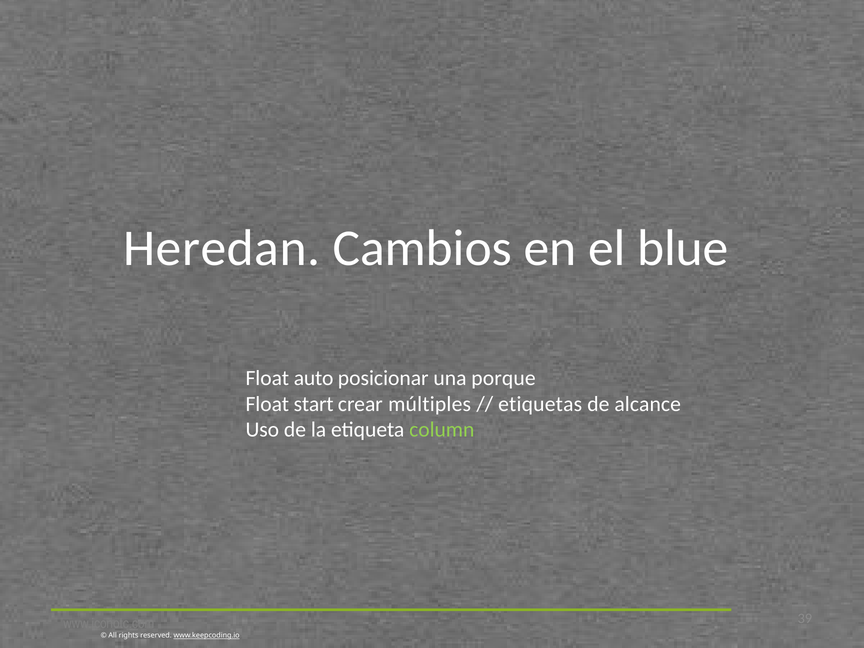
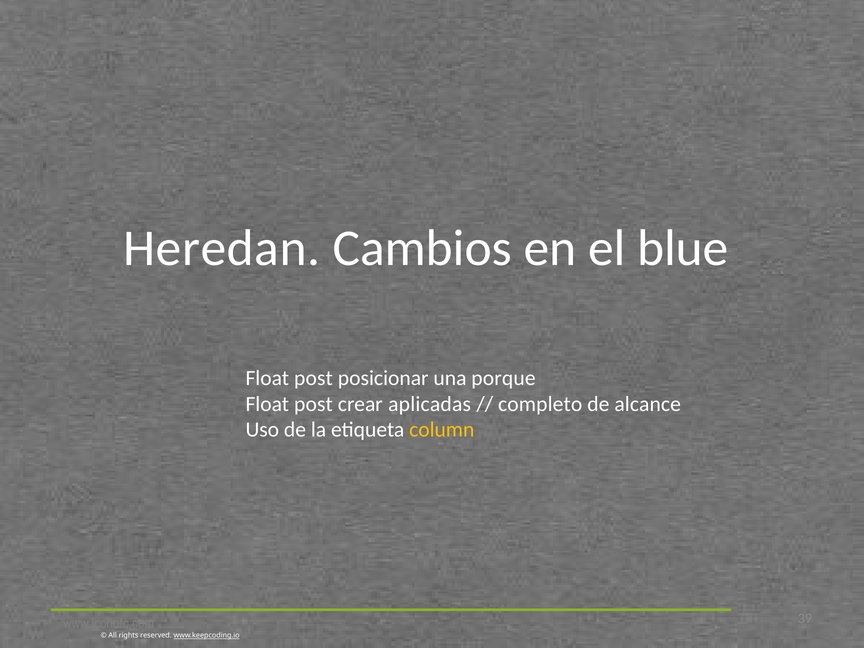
auto: auto -> post (313, 378)
start: start -> post (313, 404)
múltiples: múltiples -> aplicadas (430, 404)
etiquetas: etiquetas -> completo (540, 404)
column colour: light green -> yellow (442, 430)
